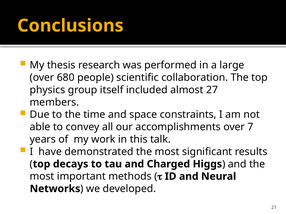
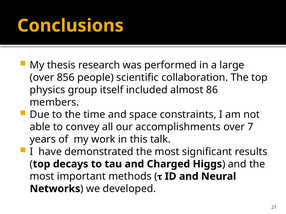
680: 680 -> 856 (66, 78)
27: 27 -> 86 (212, 90)
